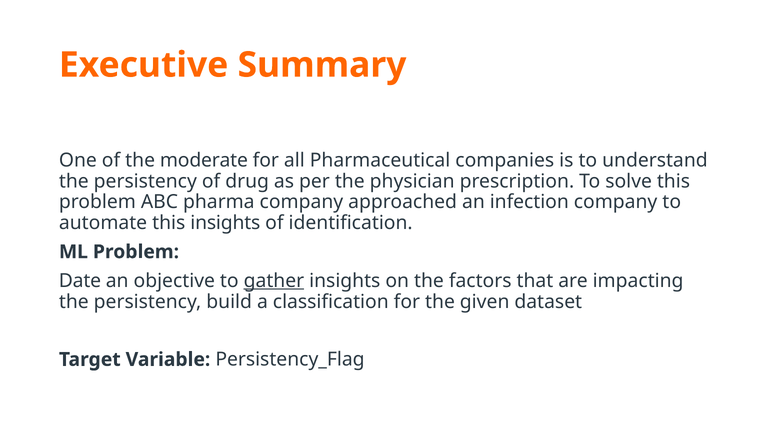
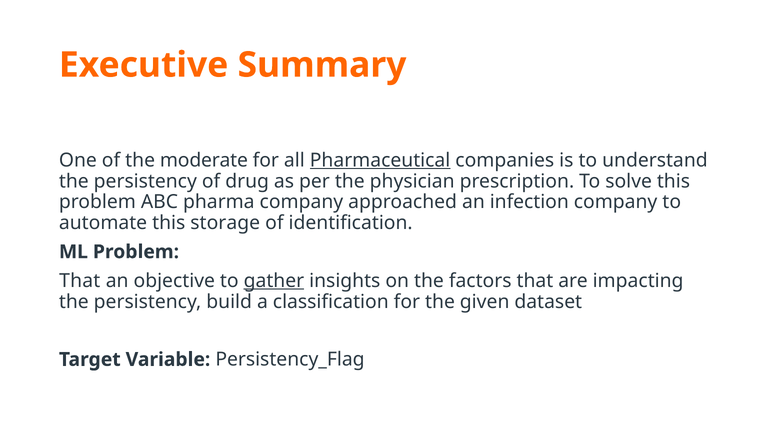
Pharmaceutical underline: none -> present (380, 160)
this insights: insights -> storage (225, 223)
Date: Date -> That (80, 281)
